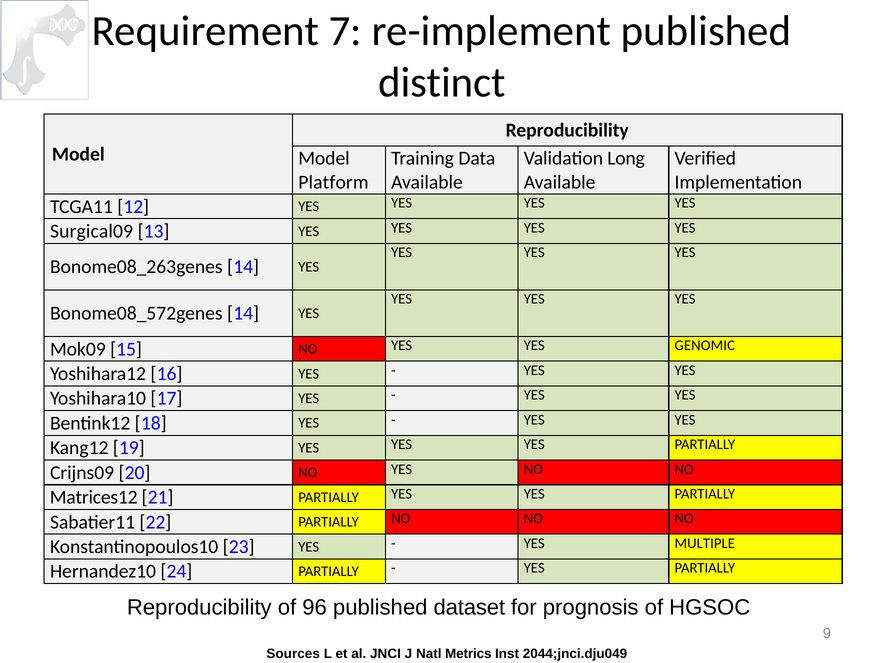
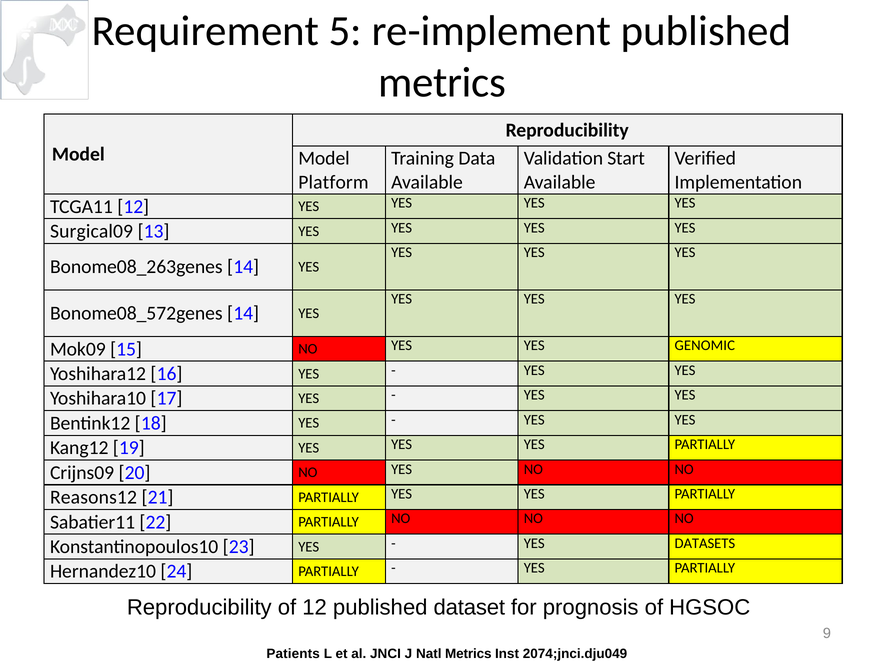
7: 7 -> 5 (345, 31)
distinct: distinct -> metrics (442, 83)
Long: Long -> Start (626, 158)
Matrices12: Matrices12 -> Reasons12 (94, 497)
MULTIPLE: MULTIPLE -> DATASETS (705, 543)
of 96: 96 -> 12 (315, 607)
Sources: Sources -> Patients (293, 654)
2044;jnci.dju049: 2044;jnci.dju049 -> 2074;jnci.dju049 (575, 654)
